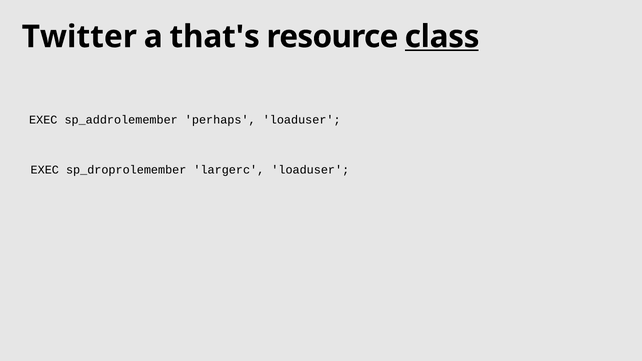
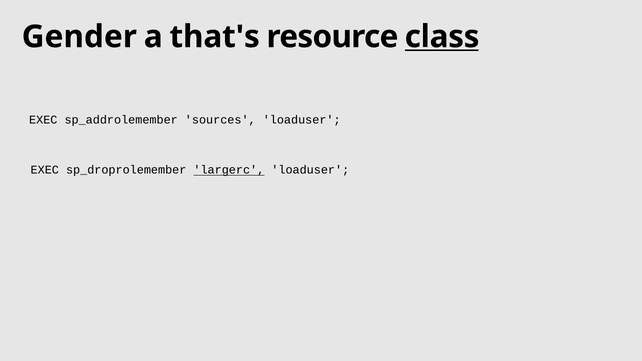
Twitter: Twitter -> Gender (79, 37)
perhaps: perhaps -> sources (220, 120)
largerc underline: none -> present (229, 170)
